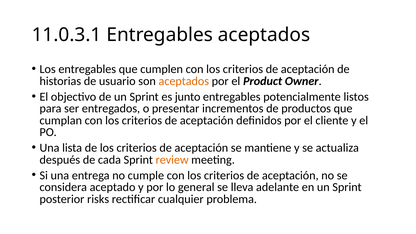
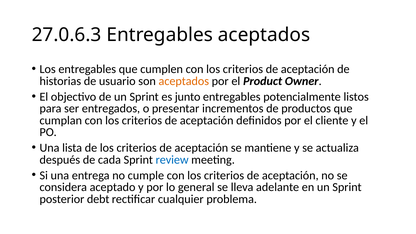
11.0.3.1: 11.0.3.1 -> 27.0.6.3 (67, 35)
review colour: orange -> blue (172, 160)
risks: risks -> debt (98, 199)
